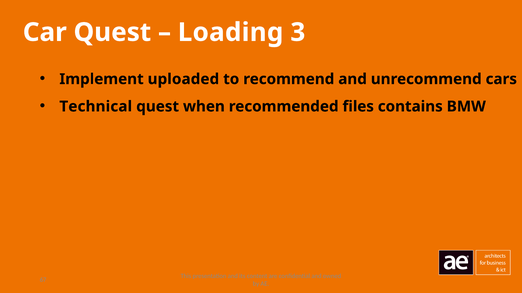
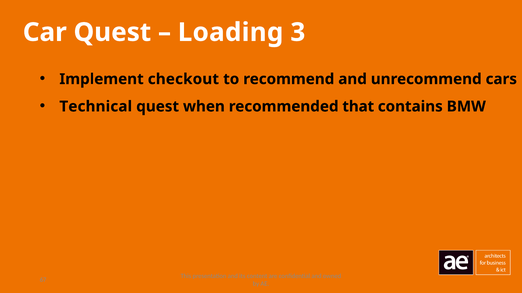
uploaded: uploaded -> checkout (183, 79)
files: files -> that (358, 107)
